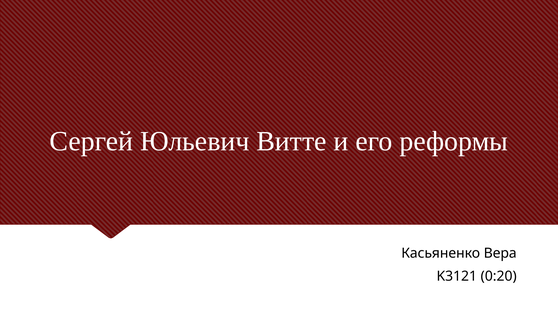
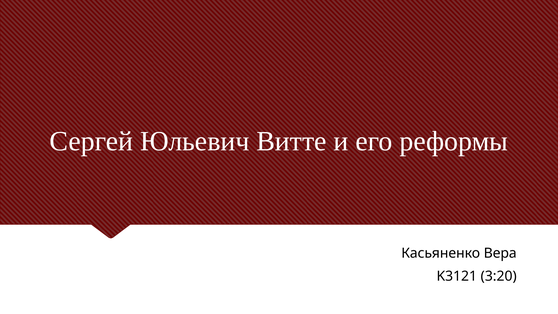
0:20: 0:20 -> 3:20 (499, 276)
